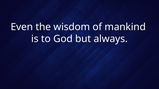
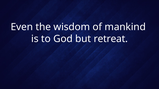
always: always -> retreat (111, 39)
